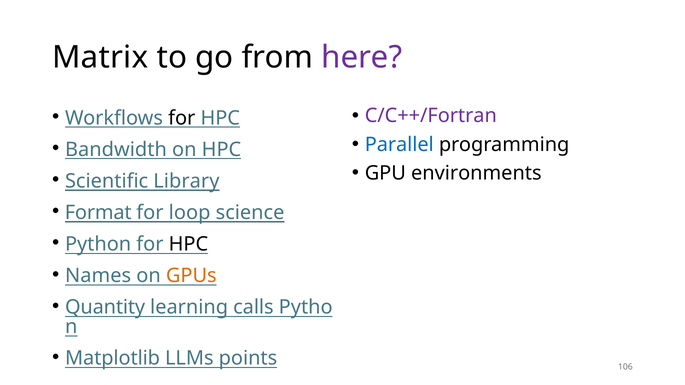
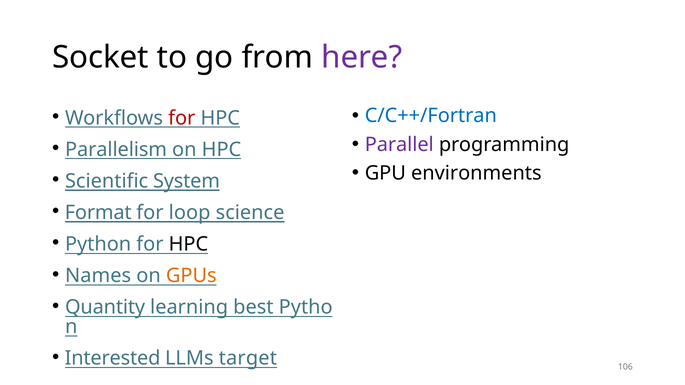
Matrix: Matrix -> Socket (100, 58)
C/C++/Fortran colour: purple -> blue (431, 116)
for colour: black -> red (182, 118)
Parallel colour: blue -> purple (399, 145)
Bandwidth: Bandwidth -> Parallelism (116, 150)
Library: Library -> System (187, 181)
calls: calls -> best (253, 308)
Matplotlib: Matplotlib -> Interested (113, 359)
points: points -> target (248, 359)
